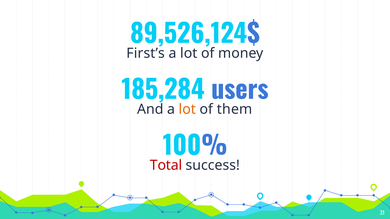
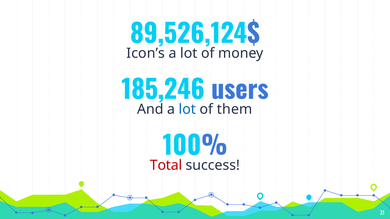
First’s: First’s -> Icon’s (146, 53)
185,284: 185,284 -> 185,246 (163, 90)
lot colour: orange -> blue (187, 109)
